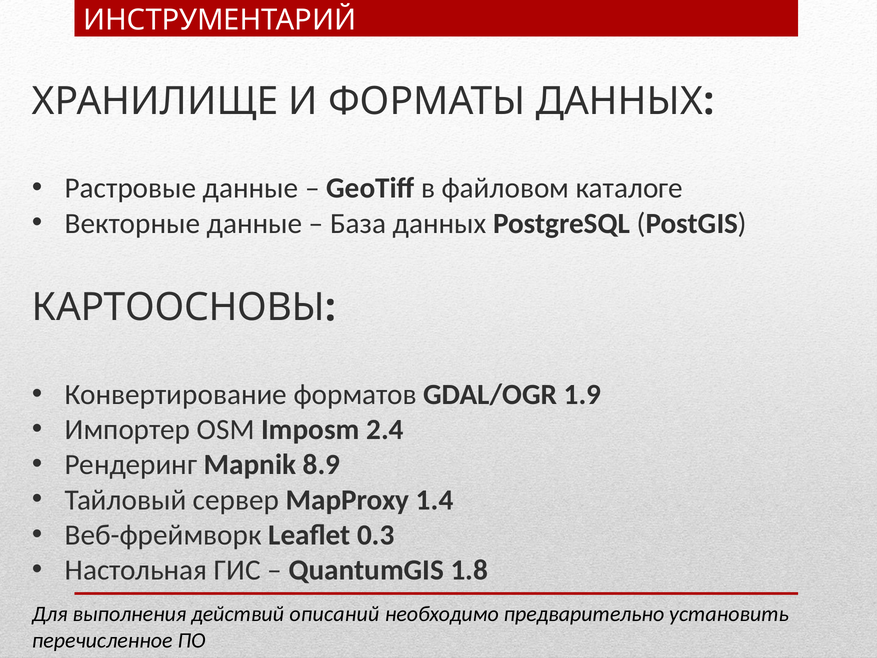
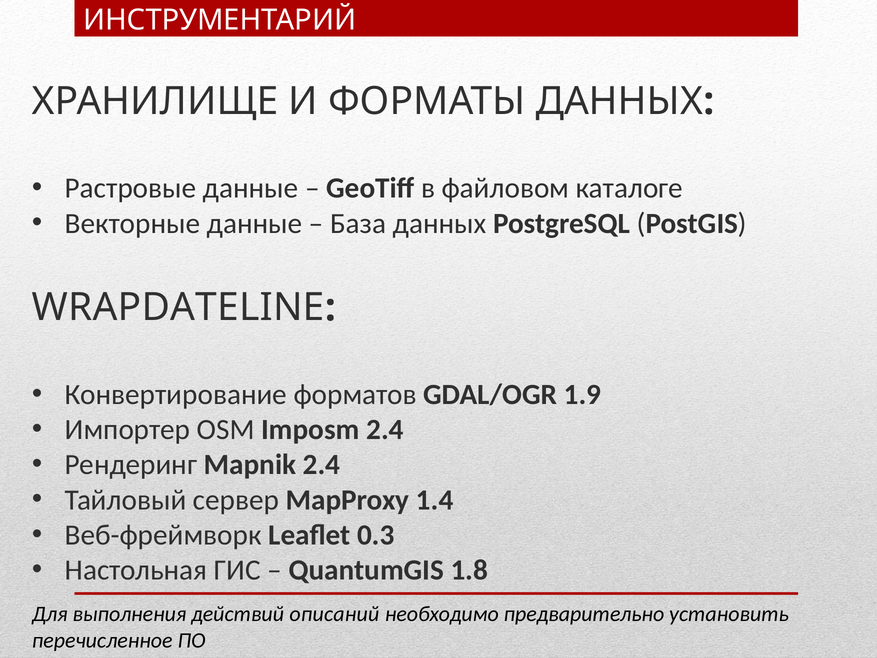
КАРТООСНОВЫ: КАРТООСНОВЫ -> WRAPDATELINE (178, 307)
Mapnik 8.9: 8.9 -> 2.4 (321, 465)
